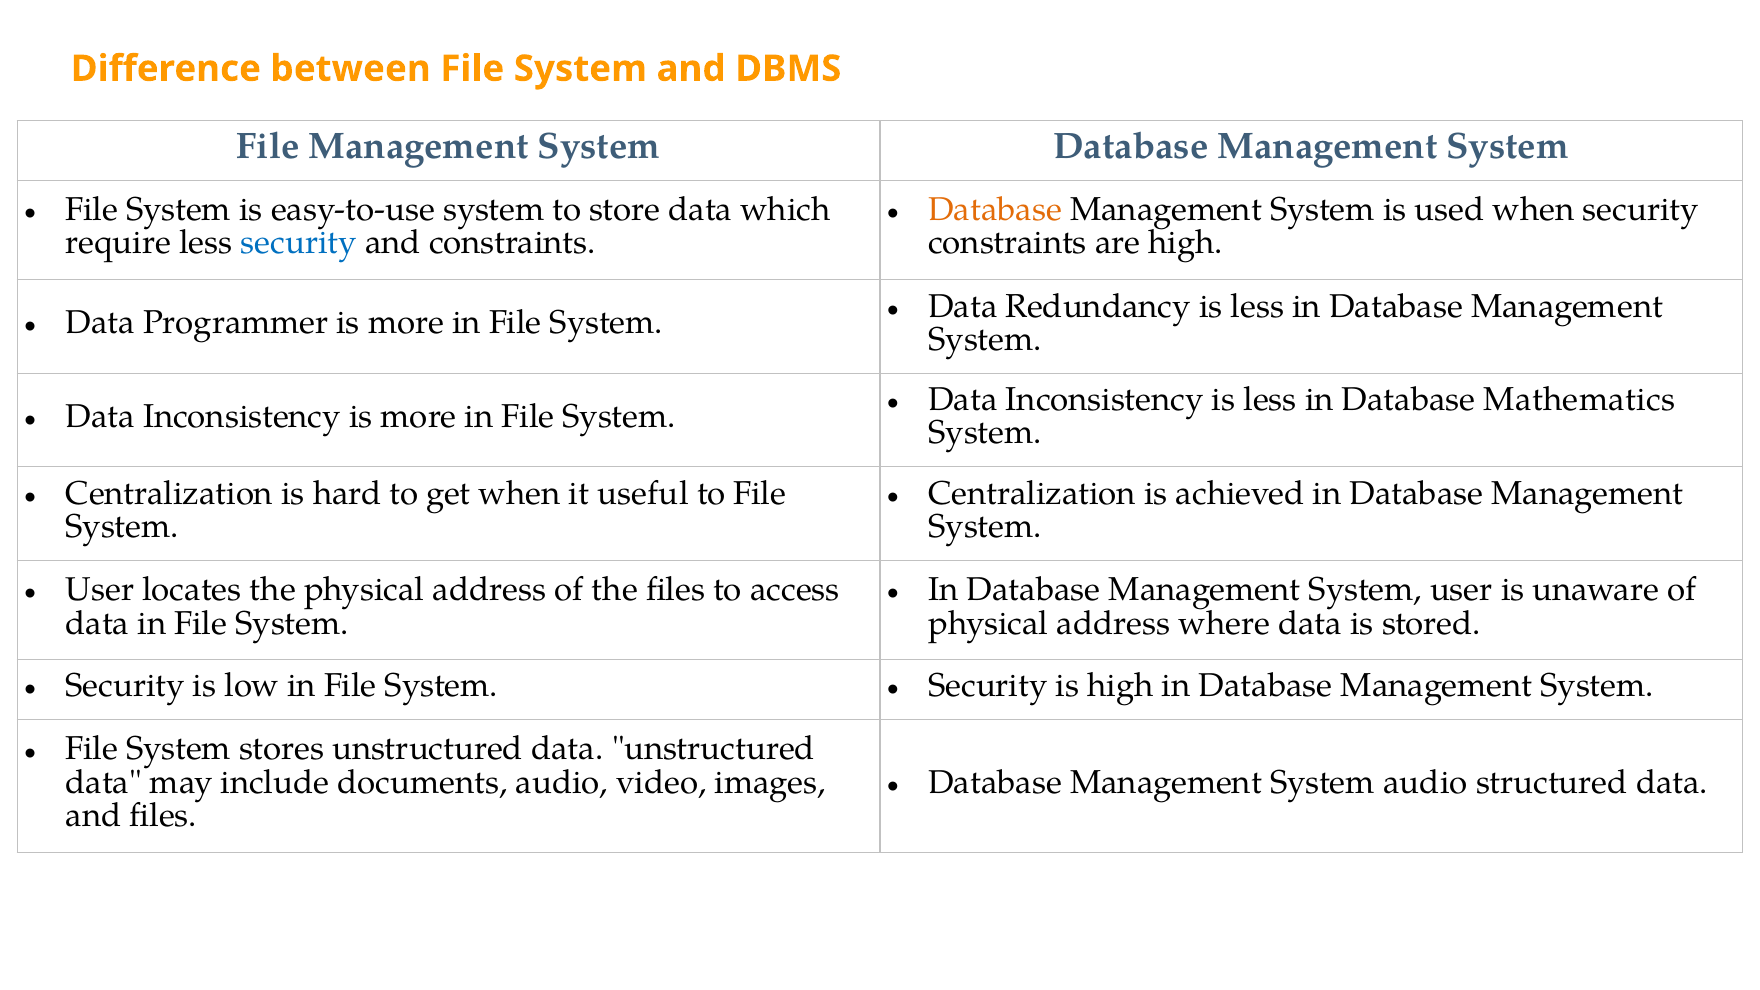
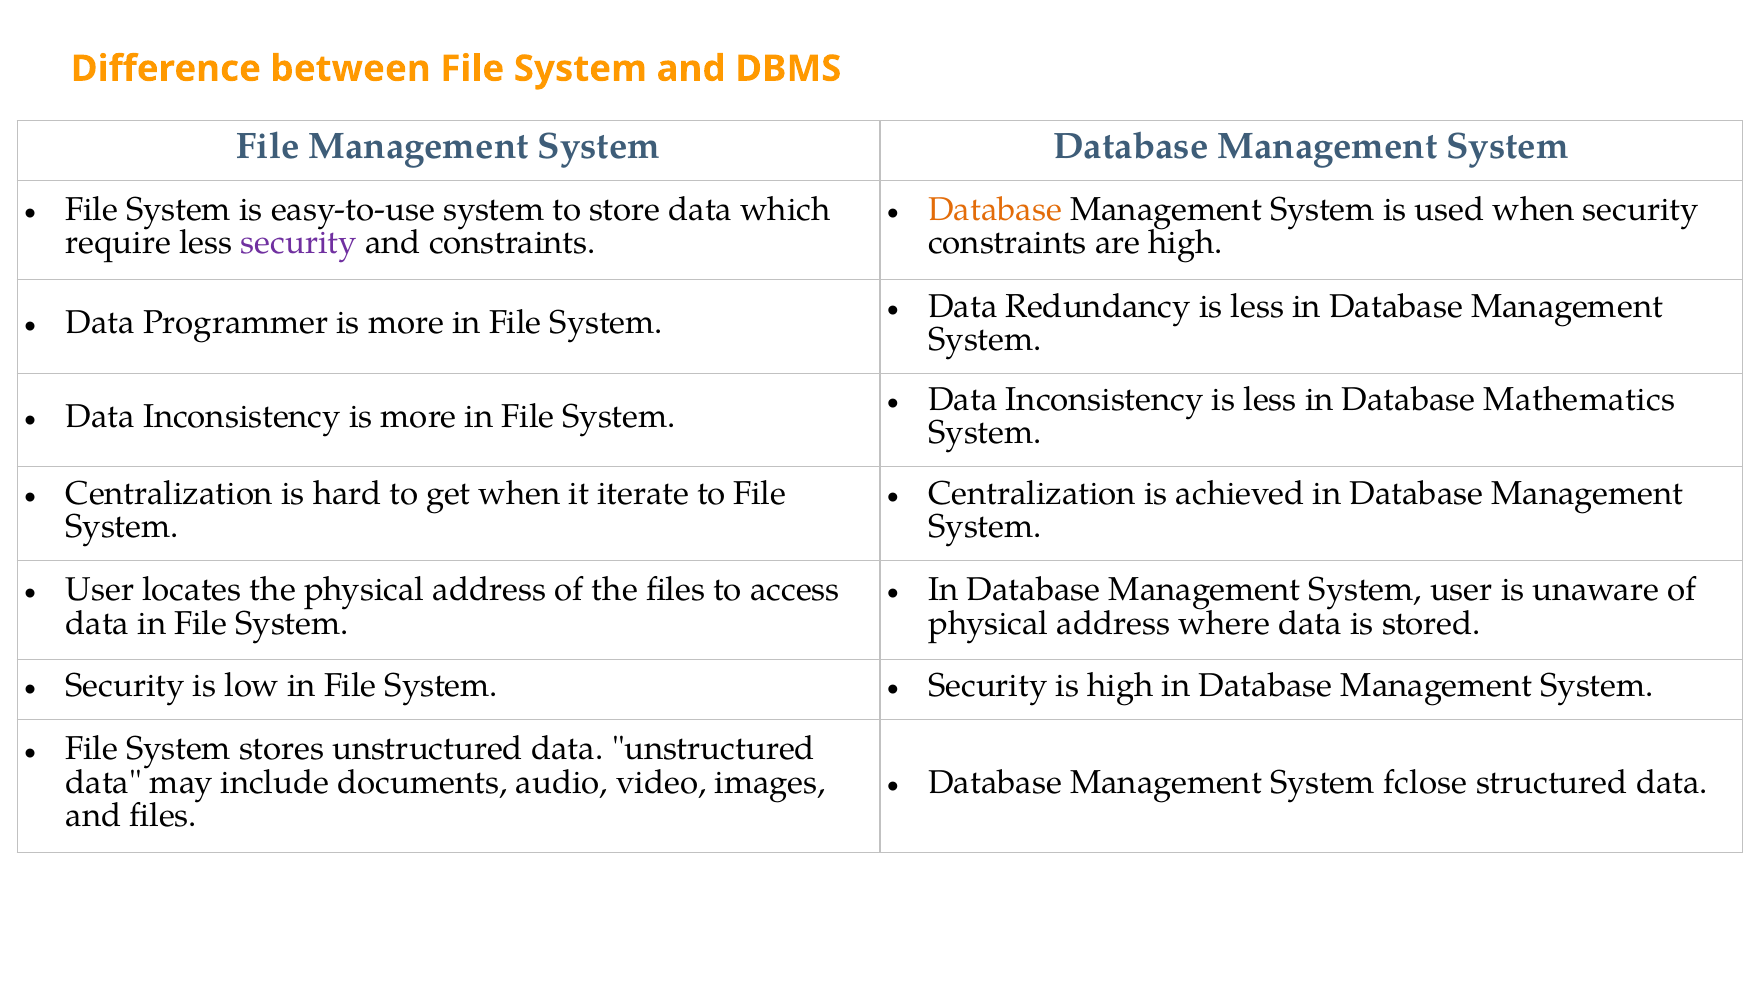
security colour: blue -> purple (299, 243)
useful: useful -> iterate (643, 494)
System audio: audio -> fclose (1425, 782)
